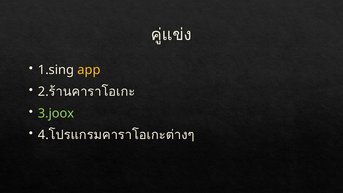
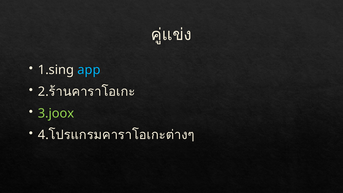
app colour: yellow -> light blue (89, 70)
